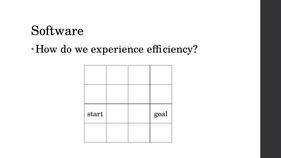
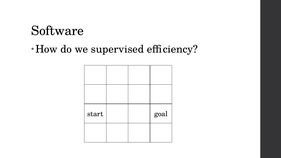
experience: experience -> supervised (117, 49)
